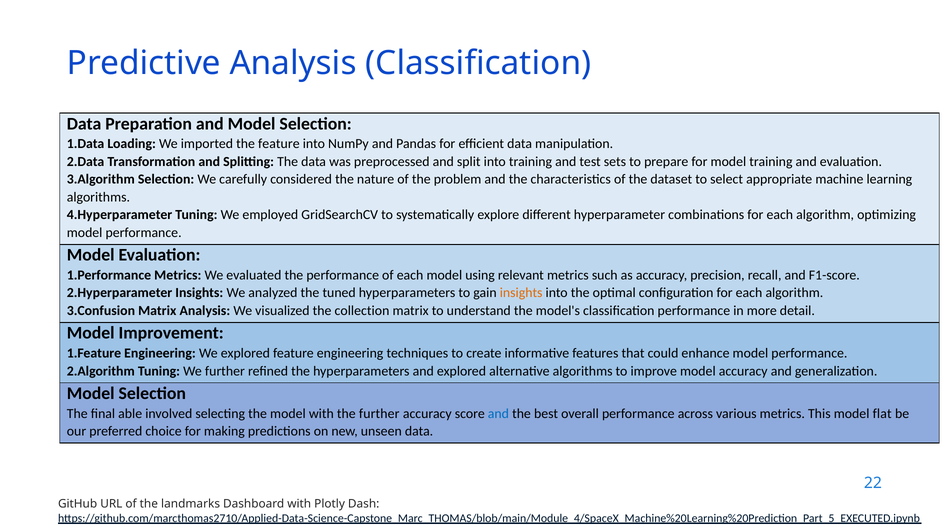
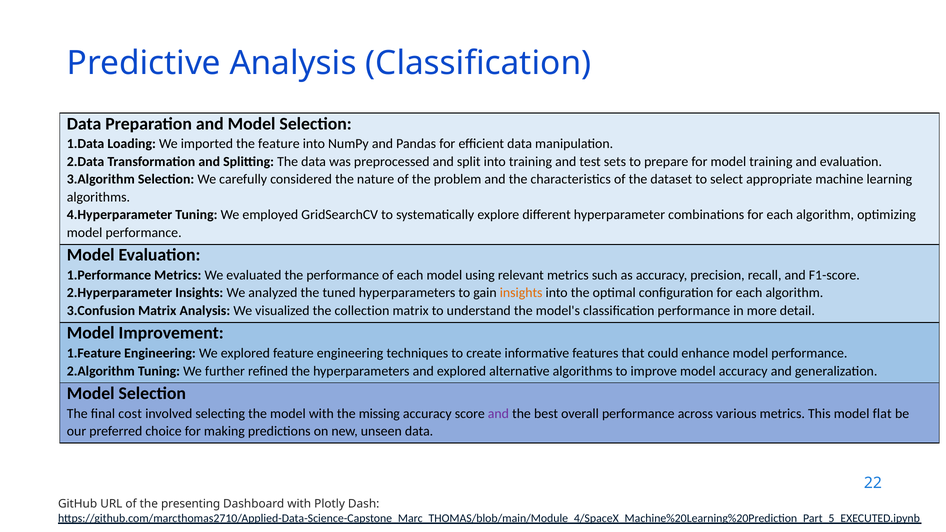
able: able -> cost (130, 414)
the further: further -> missing (379, 414)
and colour: blue -> purple (498, 414)
landmarks: landmarks -> presenting (191, 504)
